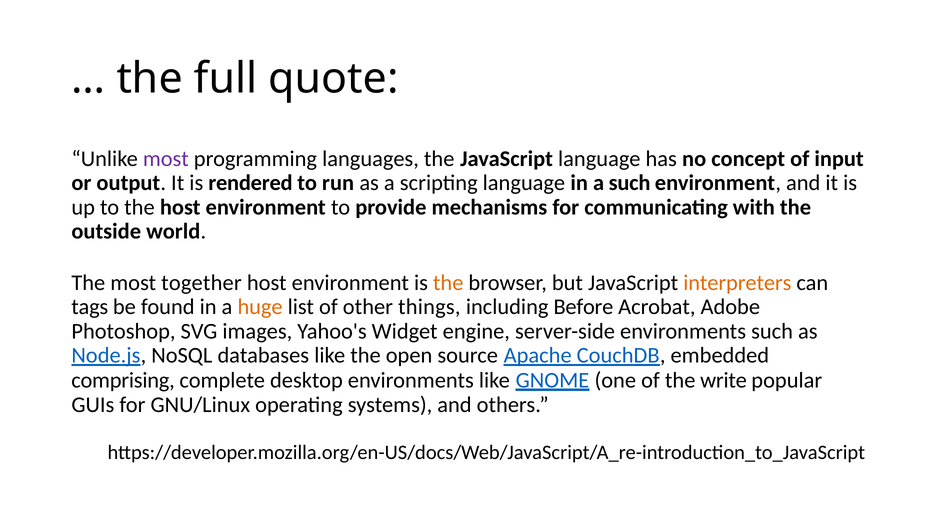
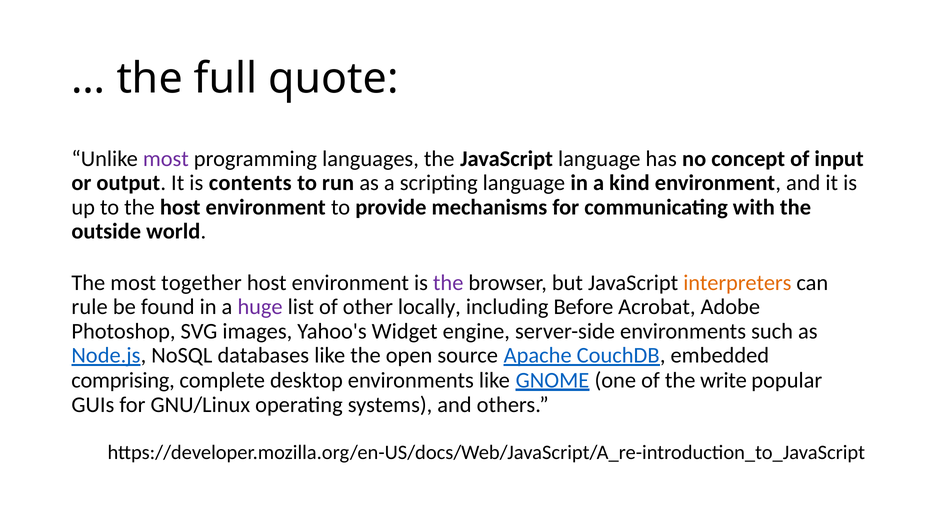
rendered: rendered -> contents (250, 183)
a such: such -> kind (629, 183)
the colour: orange -> purple (448, 283)
tags: tags -> rule (90, 307)
huge colour: orange -> purple (260, 307)
things: things -> locally (429, 307)
